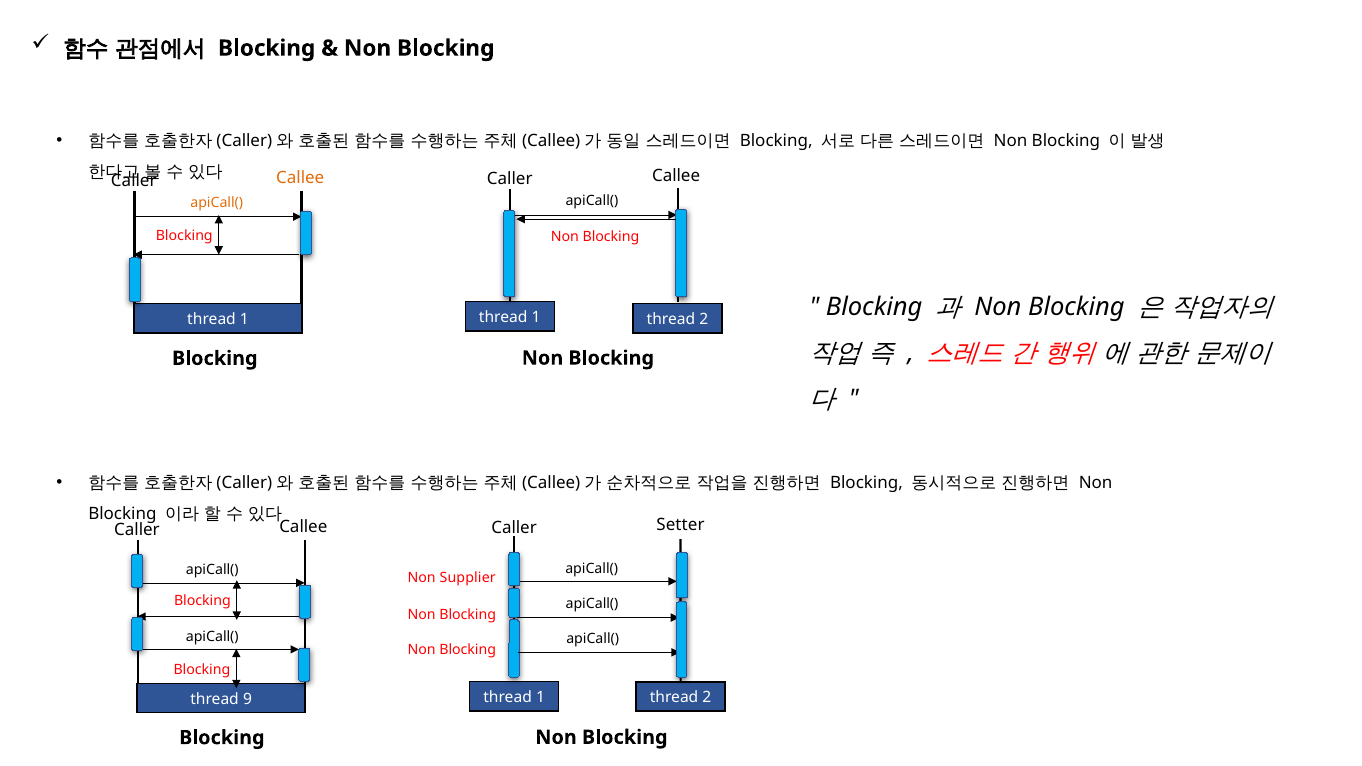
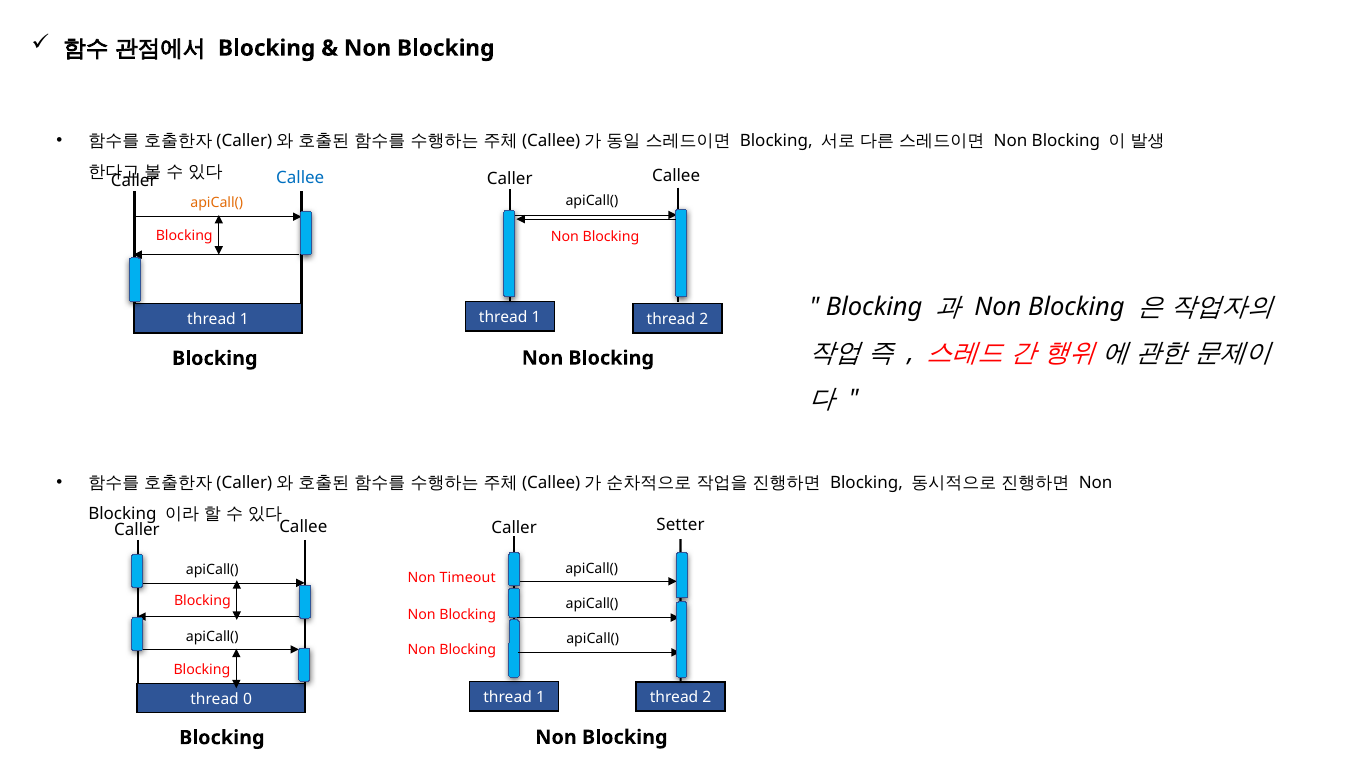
Callee colour: orange -> blue (300, 178)
Supplier: Supplier -> Timeout (468, 578)
9: 9 -> 0 (247, 699)
